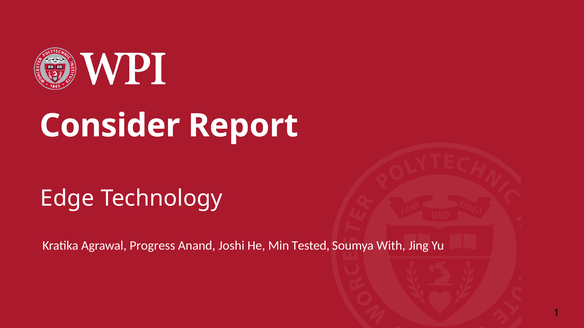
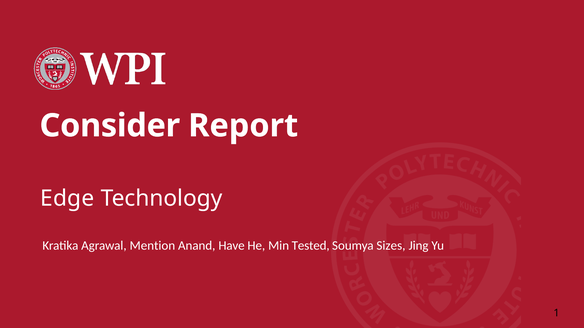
Progress: Progress -> Mention (152, 246)
Joshi: Joshi -> Have (232, 246)
With: With -> Sizes (391, 246)
